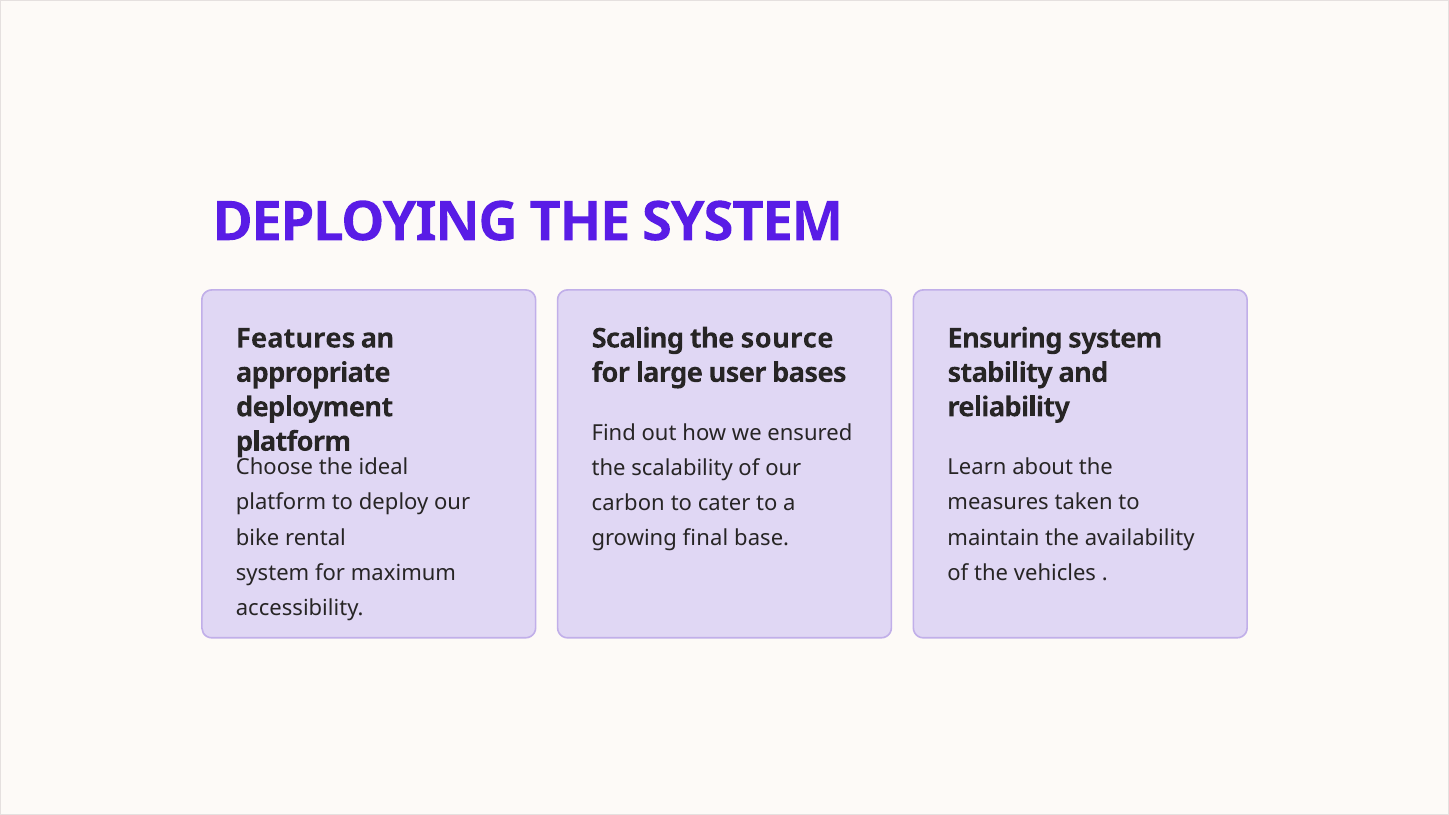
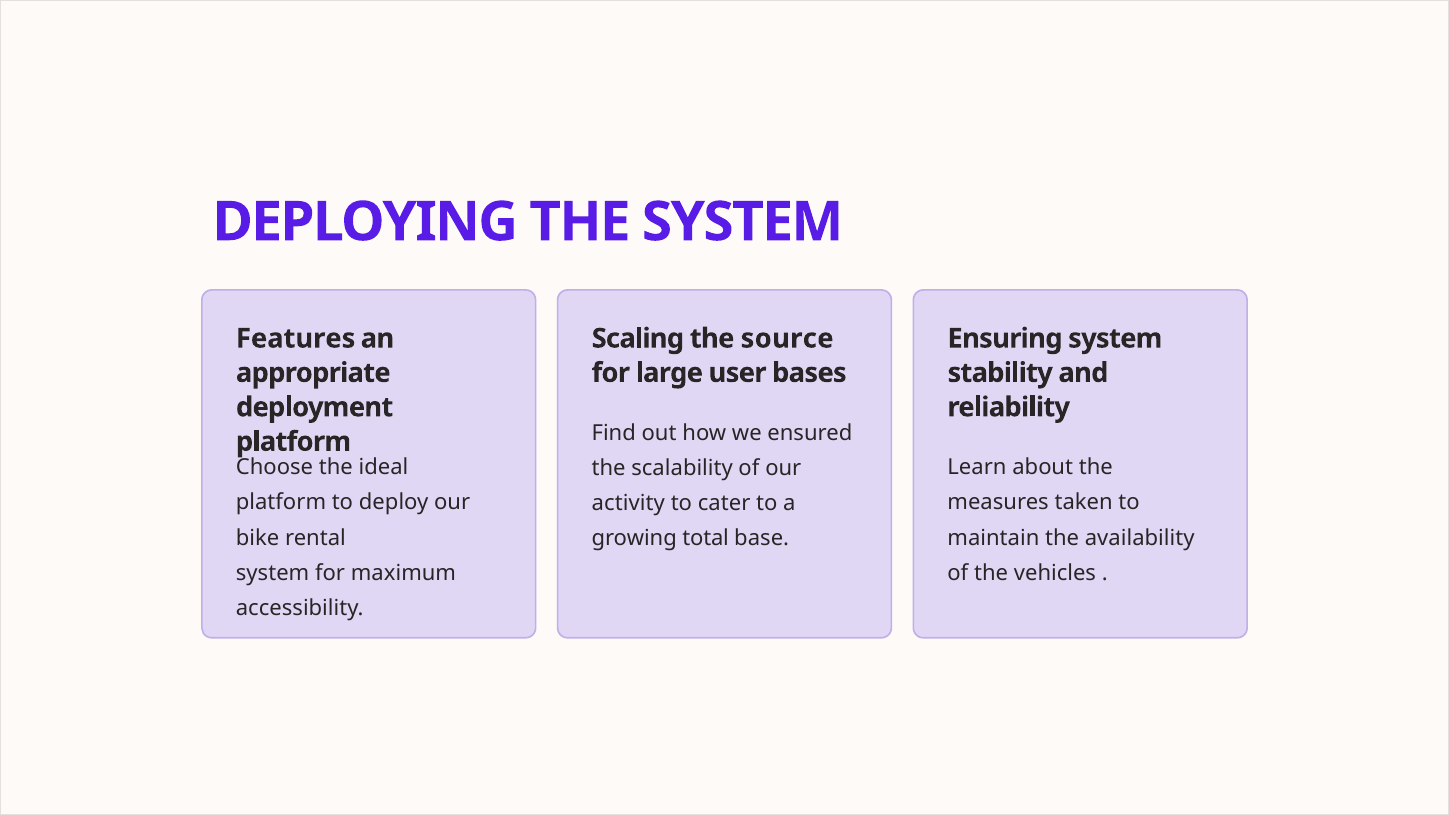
carbon: carbon -> activity (628, 503)
final: final -> total (706, 539)
